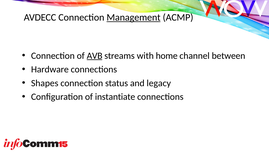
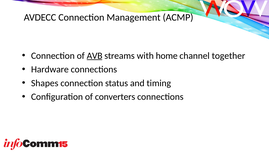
Management underline: present -> none (134, 17)
between: between -> together (228, 55)
legacy: legacy -> timing (159, 83)
instantiate: instantiate -> converters (115, 96)
